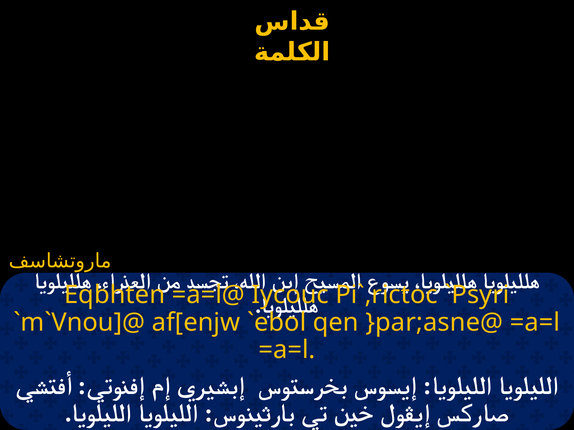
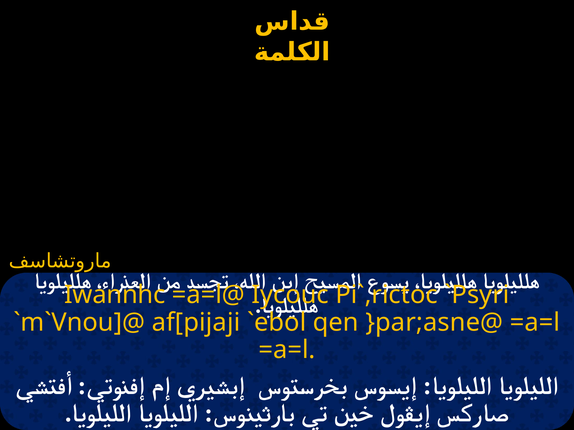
Eqbhten: Eqbhten -> Iwannhc (115, 295)
af[enjw: af[enjw -> af[pijaji (196, 323)
